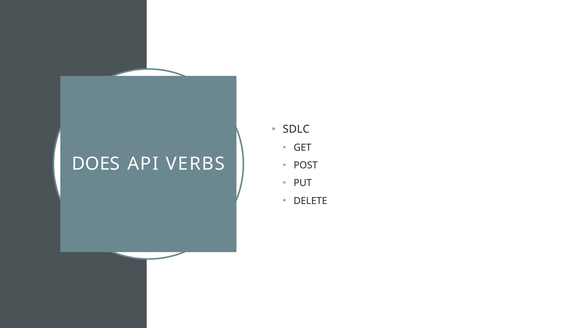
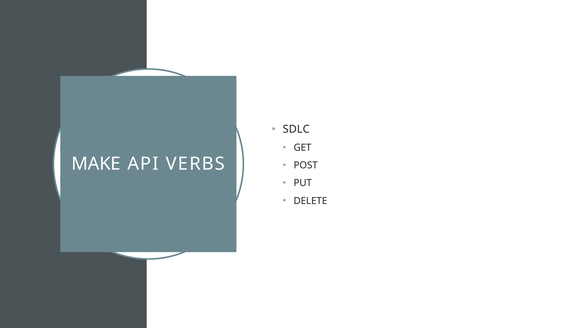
DOES: DOES -> MAKE (96, 164)
